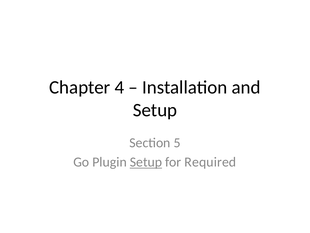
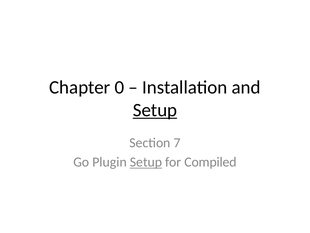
4: 4 -> 0 (119, 87)
Setup underline: none -> present (155, 110)
5: 5 -> 7 (177, 143)
Required: Required -> Compiled (210, 162)
